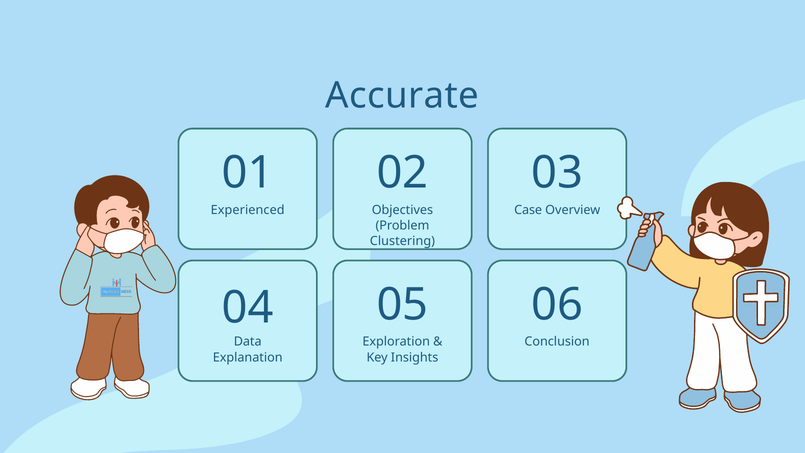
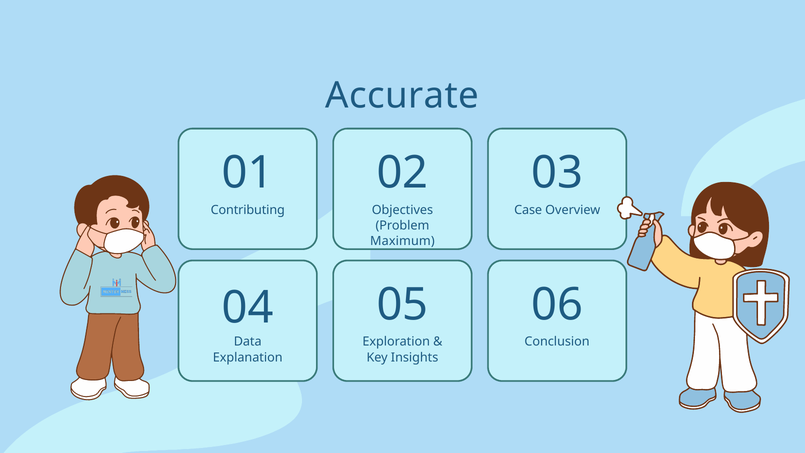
Experienced: Experienced -> Contributing (248, 210)
Clustering: Clustering -> Maximum (402, 241)
